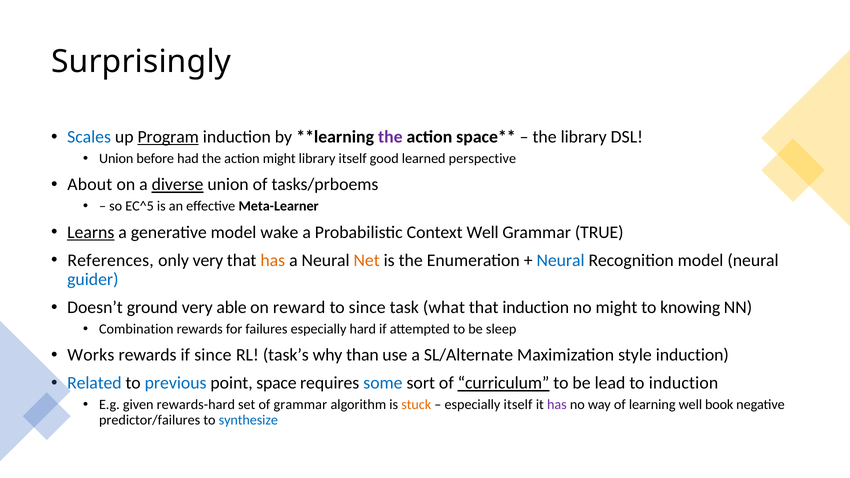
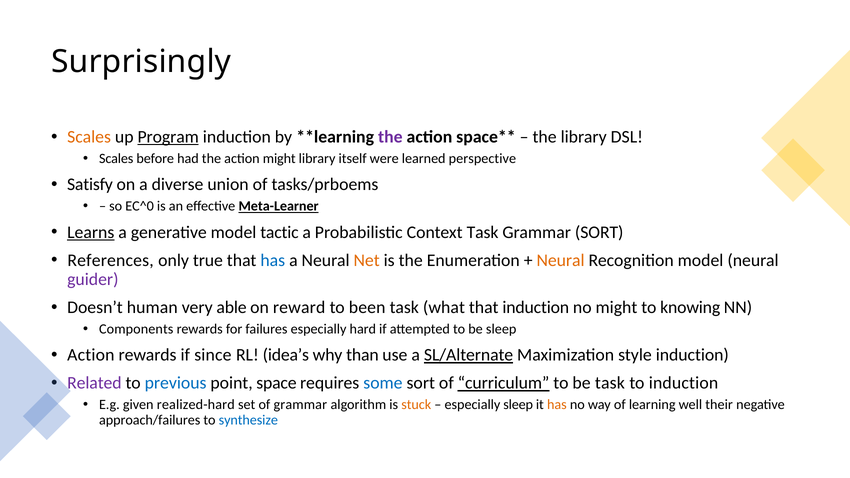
Scales colour: blue -> orange (89, 137)
Union: Union -> Scales (116, 159)
good: good -> were (384, 159)
About: About -> Satisfy (90, 185)
diverse underline: present -> none (178, 185)
EC^5: EC^5 -> EC^0 (140, 206)
Meta-Learner underline: none -> present (279, 206)
wake: wake -> tactic (279, 232)
Context Well: Well -> Task (483, 232)
Grammar TRUE: TRUE -> SORT (599, 232)
only very: very -> true (208, 260)
has colour: orange -> blue (273, 260)
Neural colour: blue -> orange (561, 260)
guider colour: blue -> purple (93, 280)
ground: ground -> human (152, 308)
to since: since -> been (367, 308)
Combination: Combination -> Components (136, 329)
Works: Works -> Action (91, 355)
task’s: task’s -> idea’s (286, 355)
SL/Alternate underline: none -> present (469, 355)
Related colour: blue -> purple (94, 383)
be lead: lead -> task (610, 383)
rewards-hard: rewards-hard -> realized-hard (196, 405)
especially itself: itself -> sleep (518, 405)
has colour: purple -> orange (557, 405)
book: book -> their (719, 405)
predictor/failures: predictor/failures -> approach/failures (150, 420)
